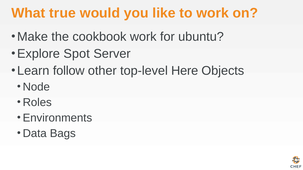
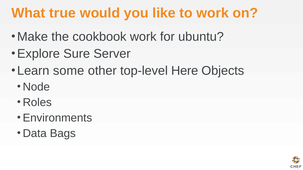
Spot: Spot -> Sure (77, 54)
follow: follow -> some (69, 71)
